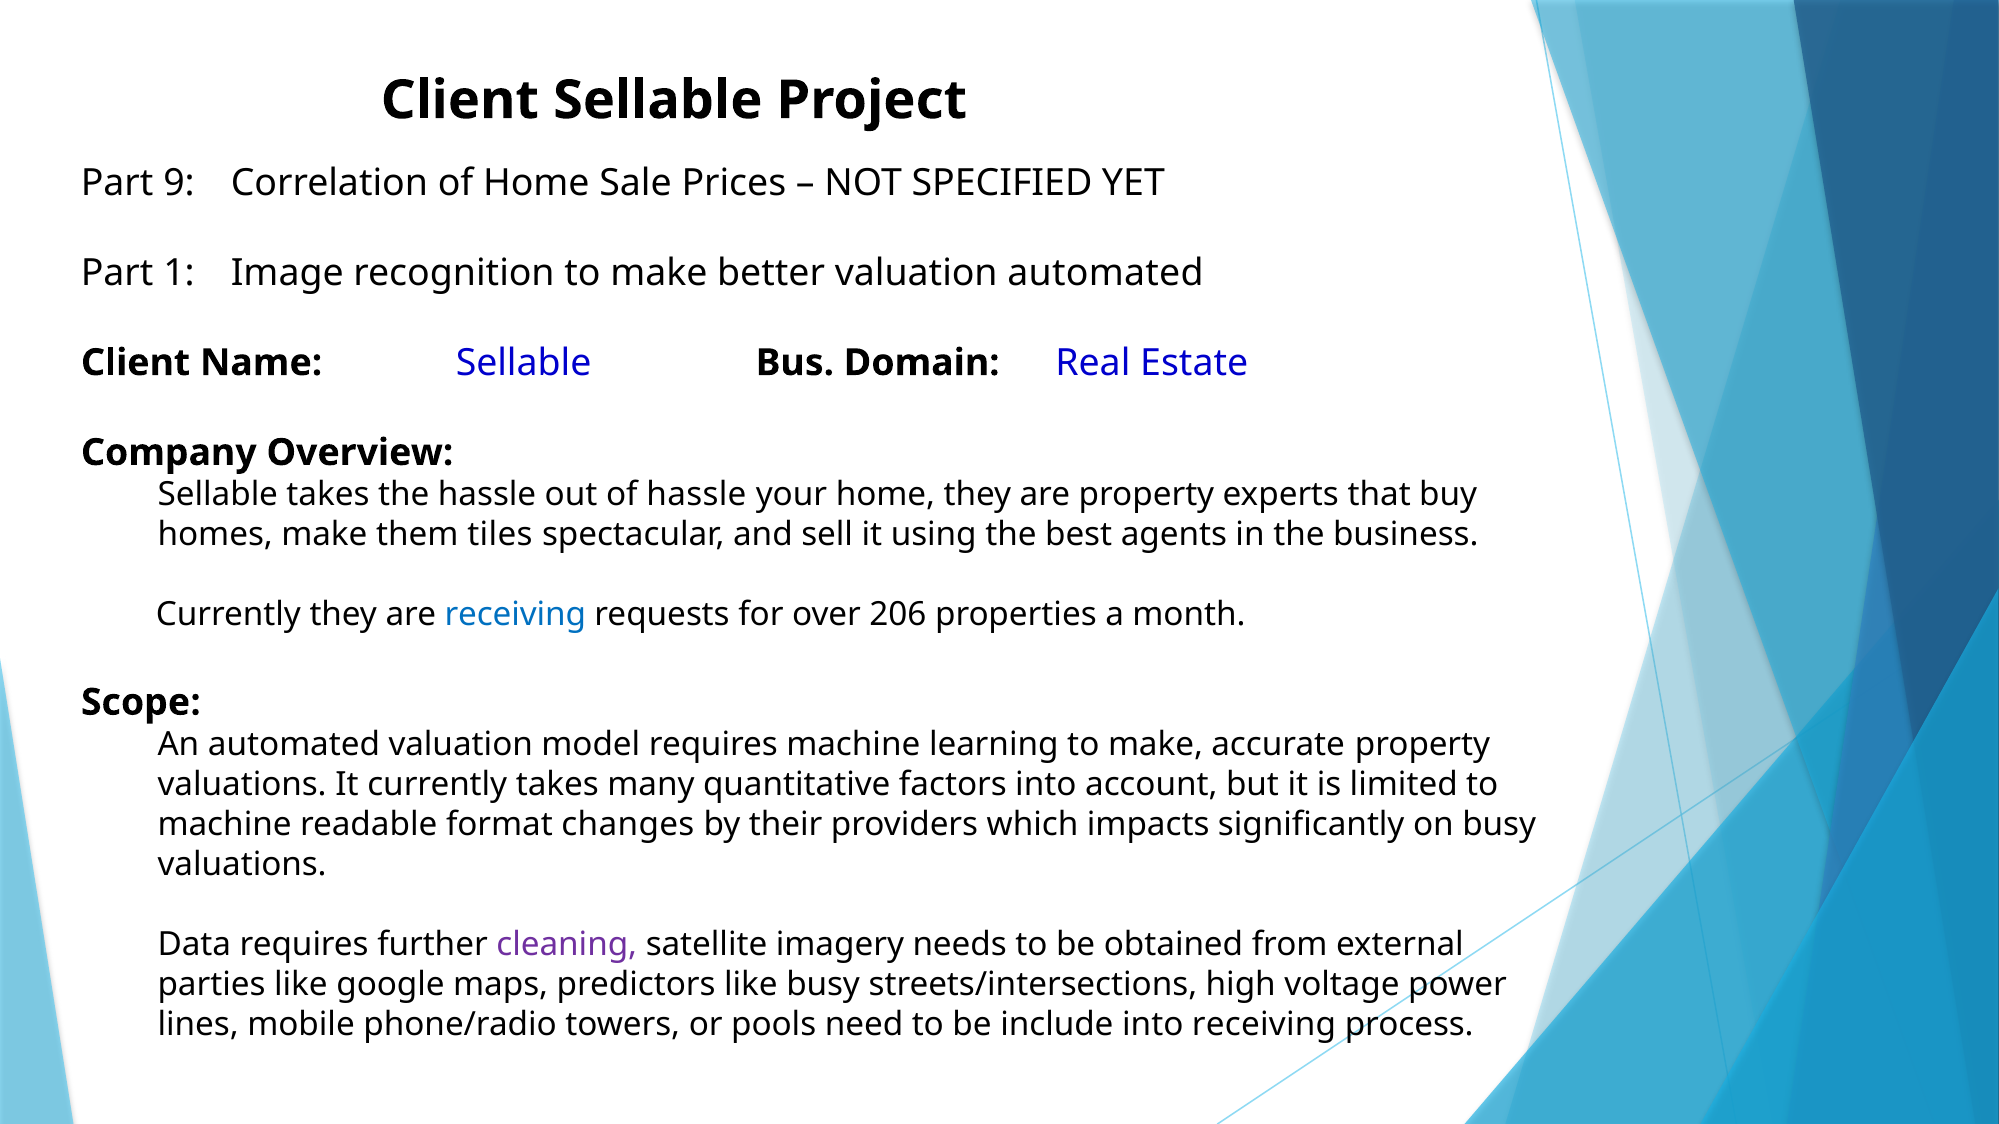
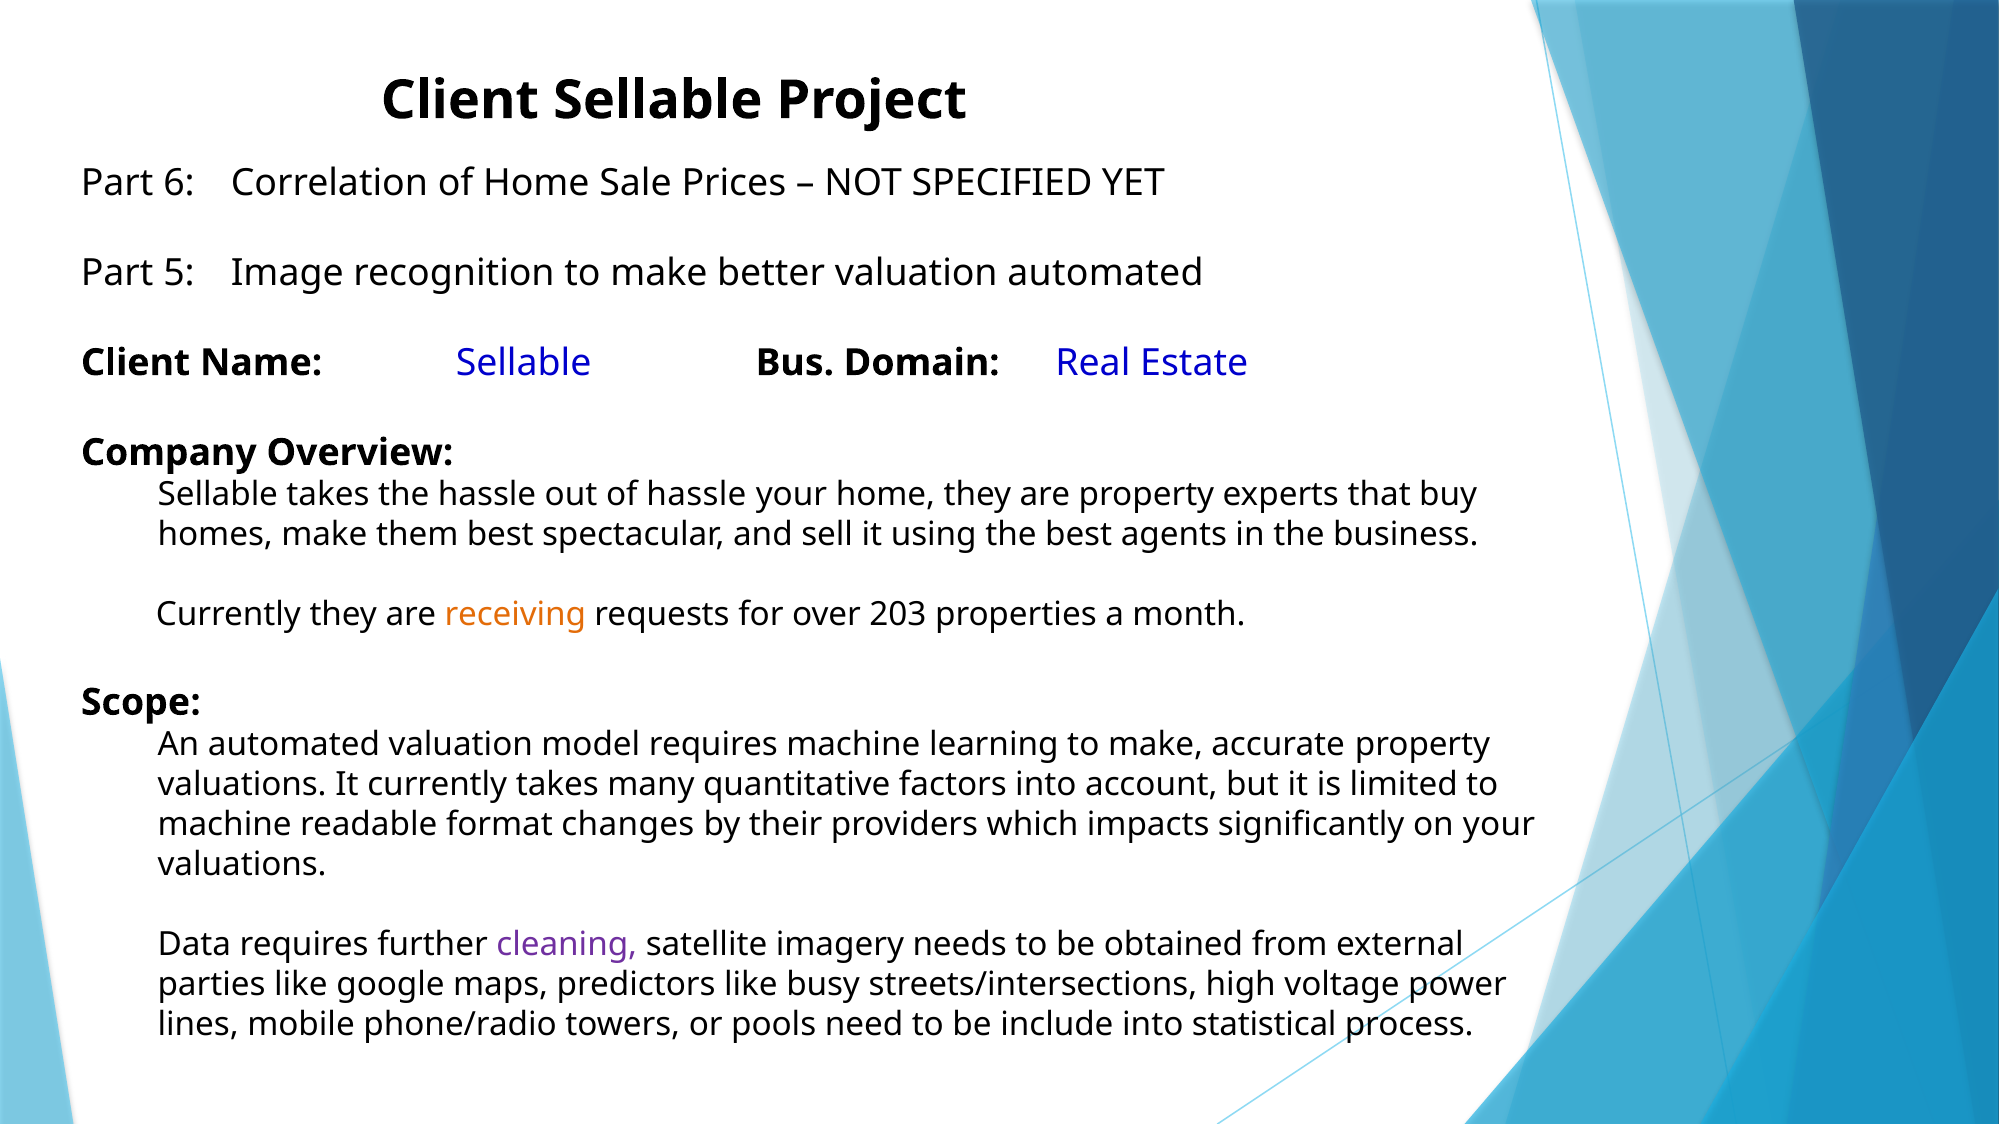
9: 9 -> 6 (179, 183)
1: 1 -> 5 (179, 273)
them tiles: tiles -> best (500, 535)
receiving colour: blue -> orange (515, 615)
206: 206 -> 203 (898, 615)
on busy: busy -> your (1499, 825)
into receiving: receiving -> statistical (1264, 1024)
